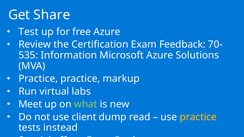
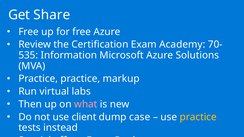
Test: Test -> Free (29, 32)
Feedback: Feedback -> Academy (182, 45)
Meet: Meet -> Then (30, 104)
what colour: light green -> pink (86, 104)
read: read -> case (140, 117)
